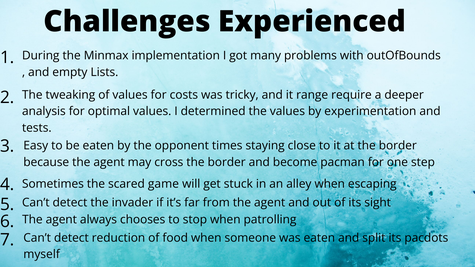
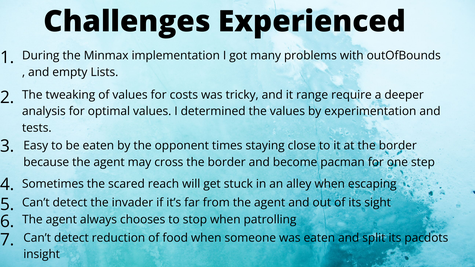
game: game -> reach (163, 184)
myself: myself -> insight (42, 255)
